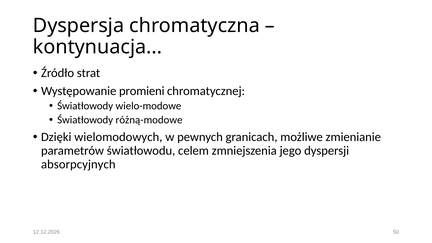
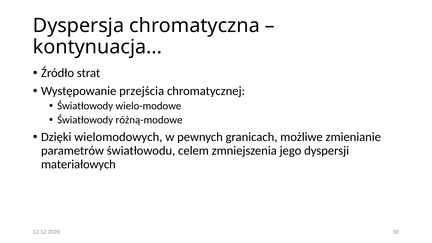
promieni: promieni -> przejścia (142, 91)
absorpcyjnych: absorpcyjnych -> materiałowych (78, 164)
